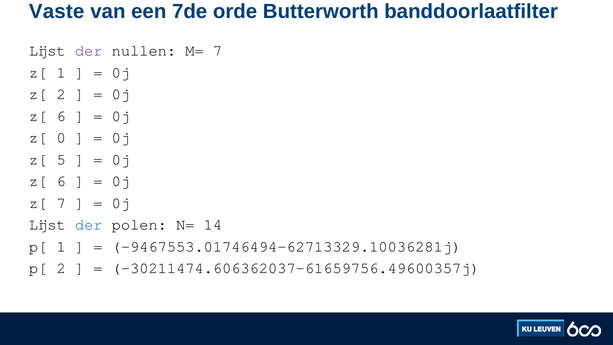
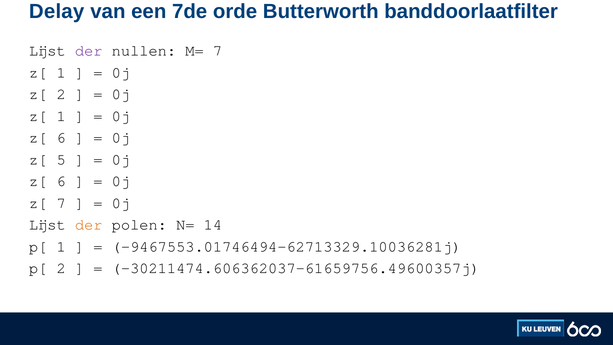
Vaste: Vaste -> Delay (57, 12)
6: 6 -> 1 (61, 116)
0: 0 -> 6 (61, 138)
der colour: blue -> orange (89, 225)
